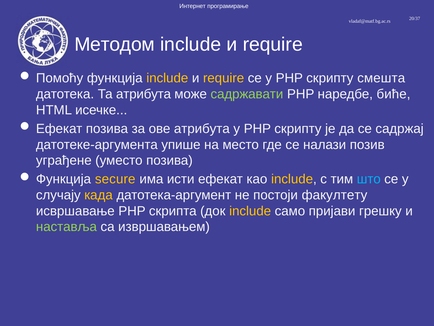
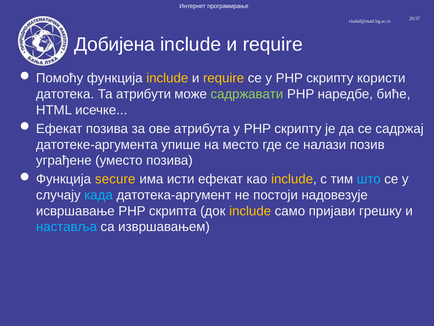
Методом: Методом -> Добијена (115, 44)
смешта: смешта -> користи (381, 78)
Та атрибута: атрибута -> атрибути (144, 94)
када colour: yellow -> light blue (99, 195)
факултету: факултету -> надовезује (335, 195)
наставља colour: light green -> light blue (66, 227)
